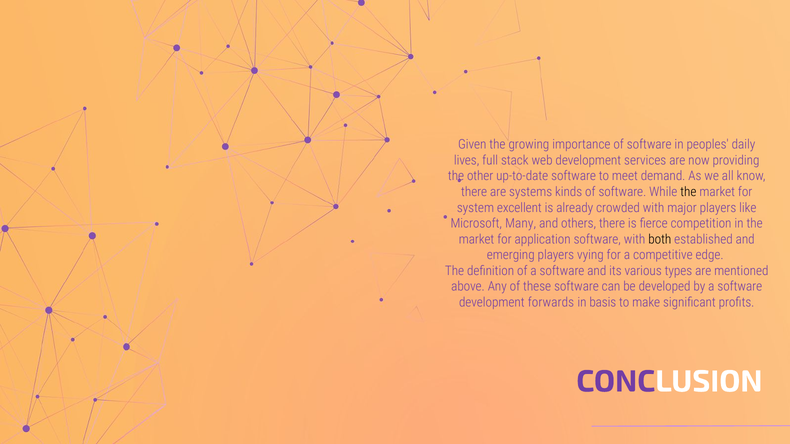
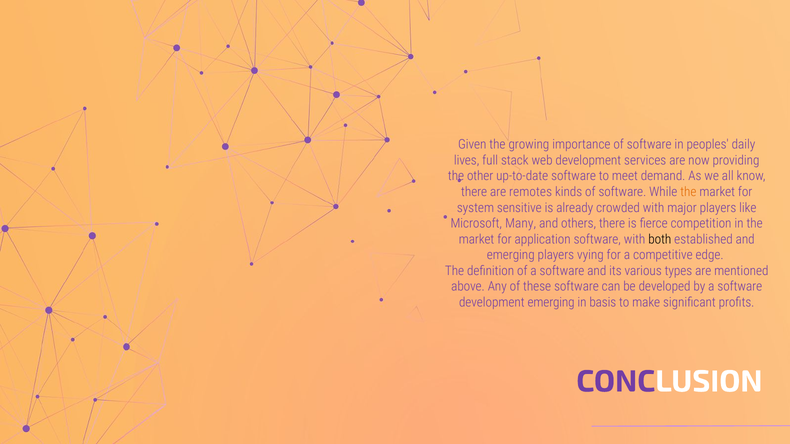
systems: systems -> remotes (531, 192)
the colour: black -> orange (688, 192)
excellent: excellent -> sensitive (519, 208)
development forwards: forwards -> emerging (551, 303)
